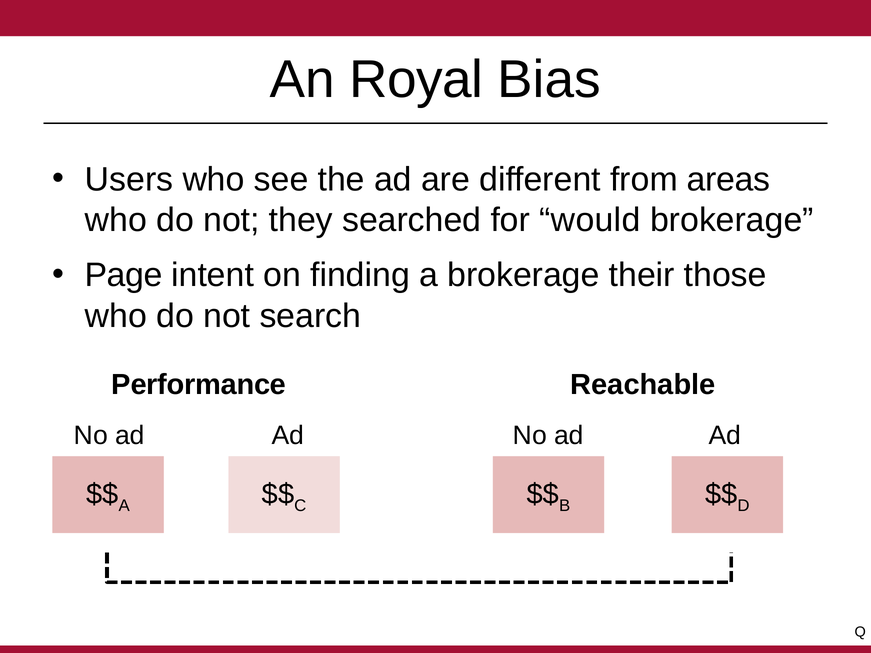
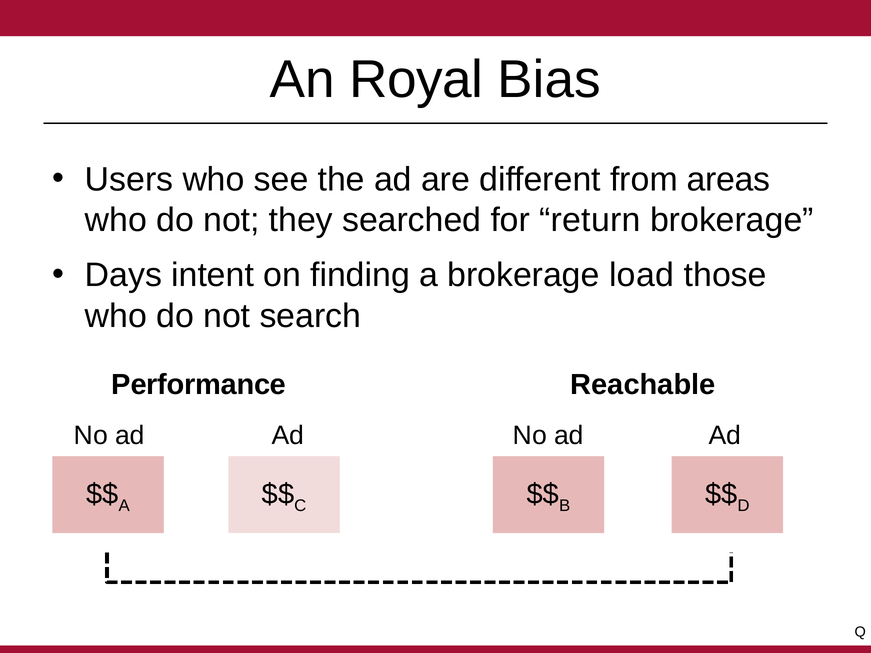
would: would -> return (590, 220)
Page: Page -> Days (123, 275)
their: their -> load (642, 275)
